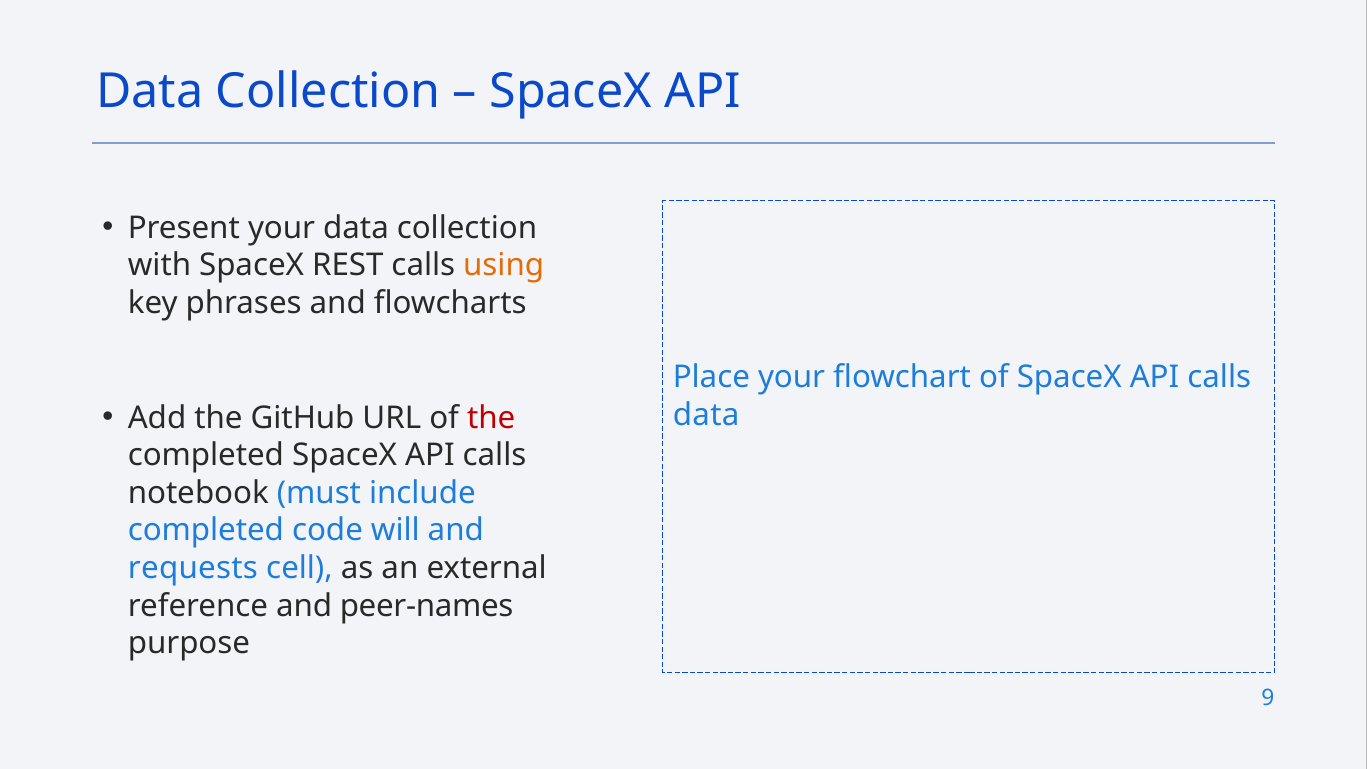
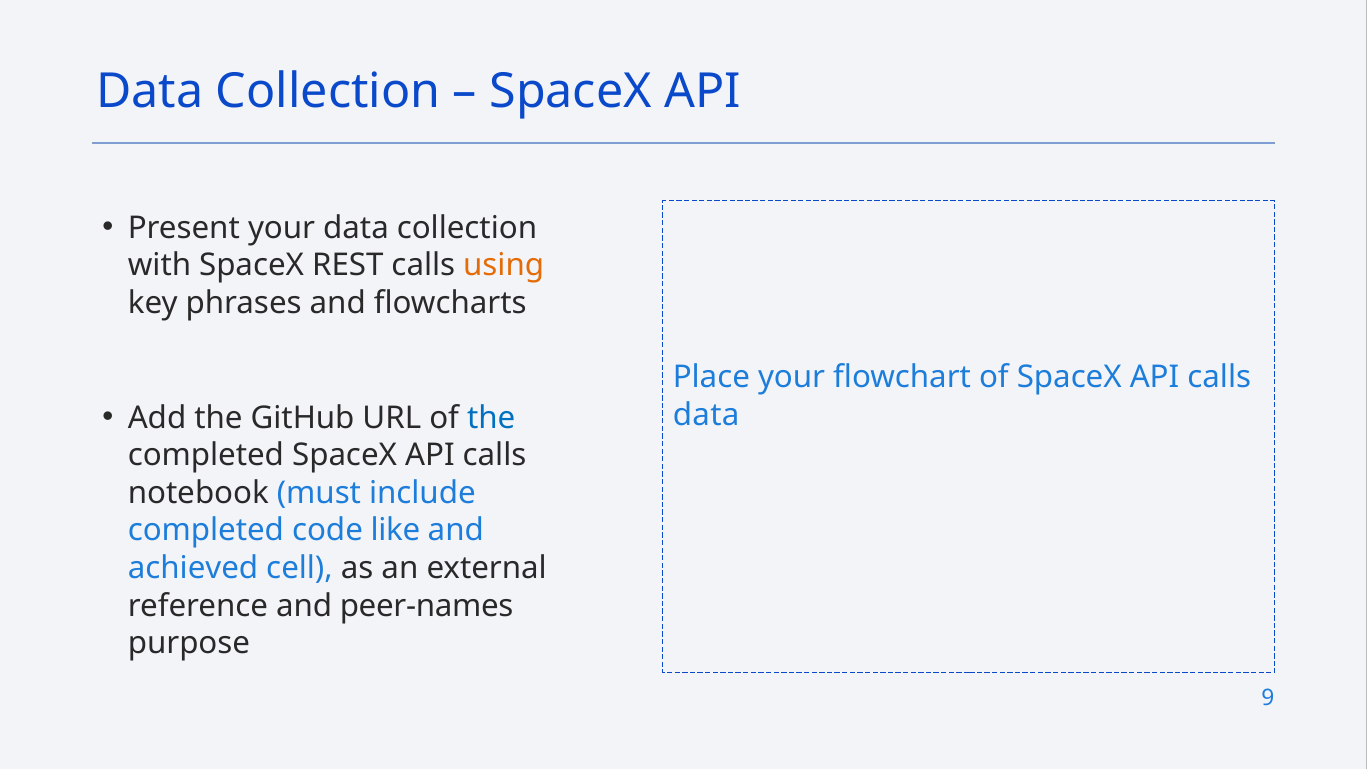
the colour: red -> blue (491, 418)
will: will -> like (395, 531)
requests: requests -> achieved (193, 568)
